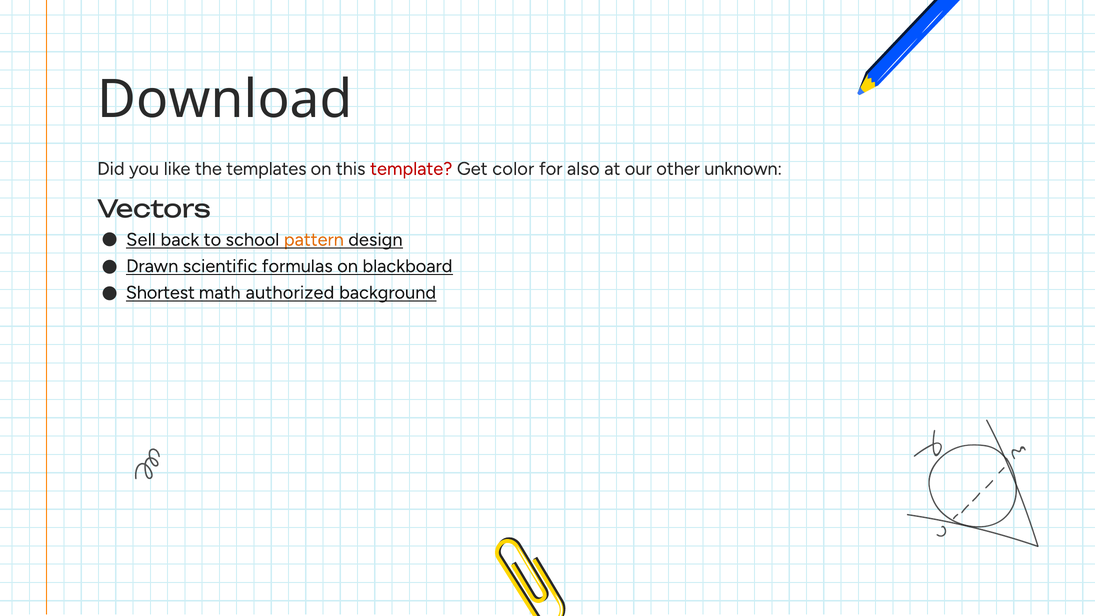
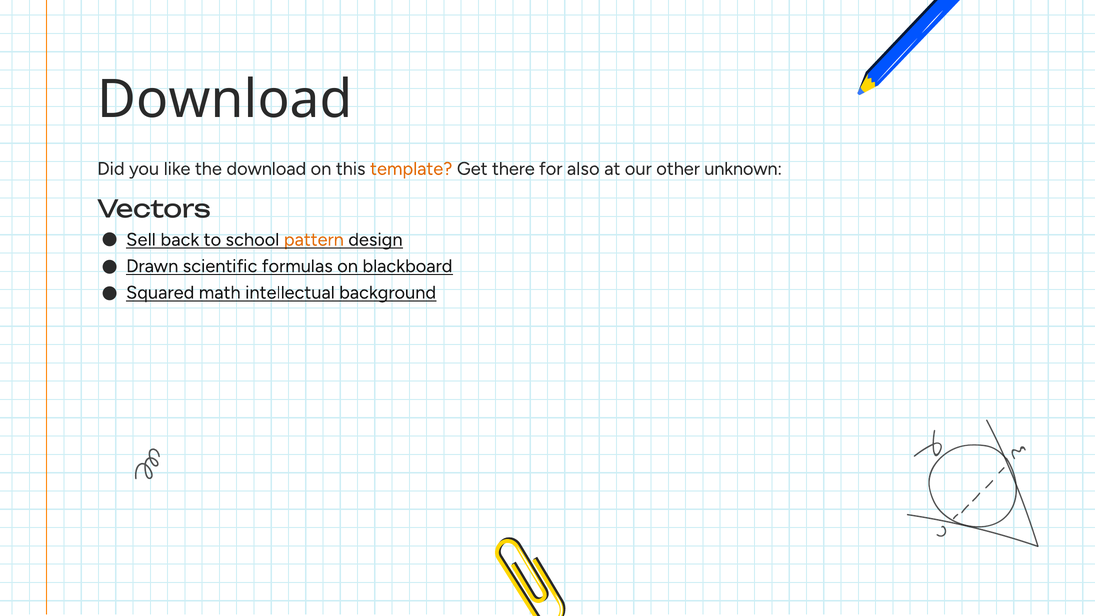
the templates: templates -> download (266, 169)
template colour: red -> orange (411, 169)
color: color -> there (513, 169)
Shortest: Shortest -> Squared (160, 293)
authorized: authorized -> intellectual (290, 293)
